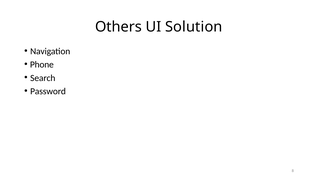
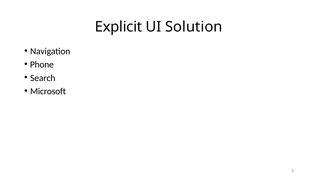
Others: Others -> Explicit (119, 27)
Password: Password -> Microsoft (48, 91)
